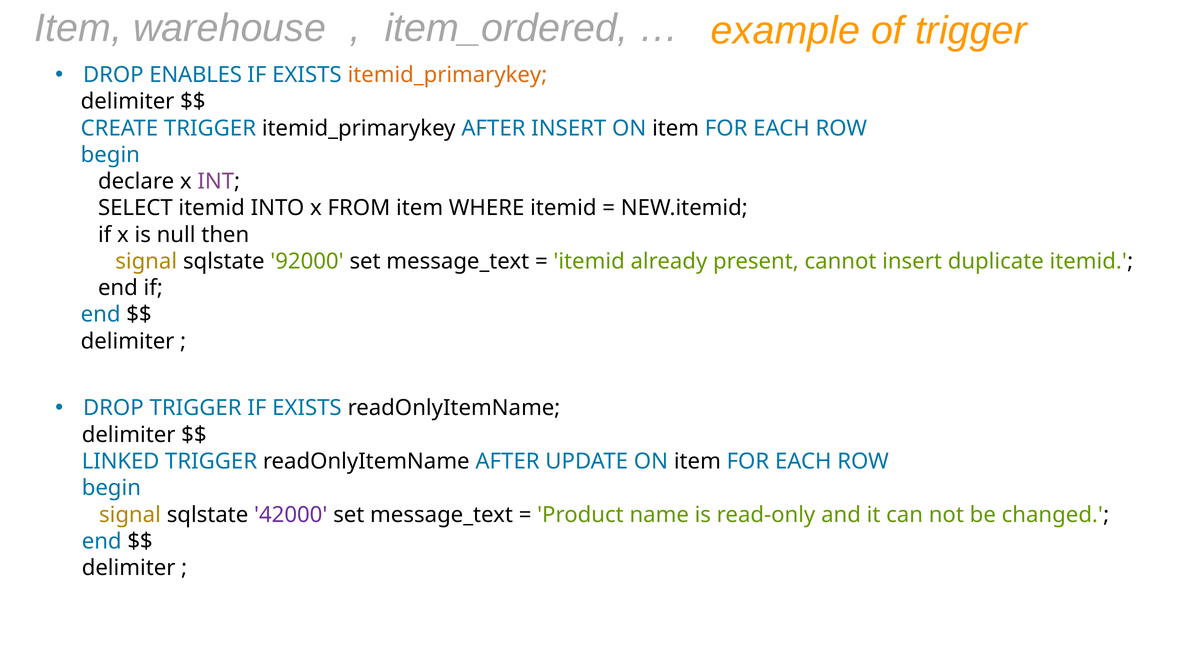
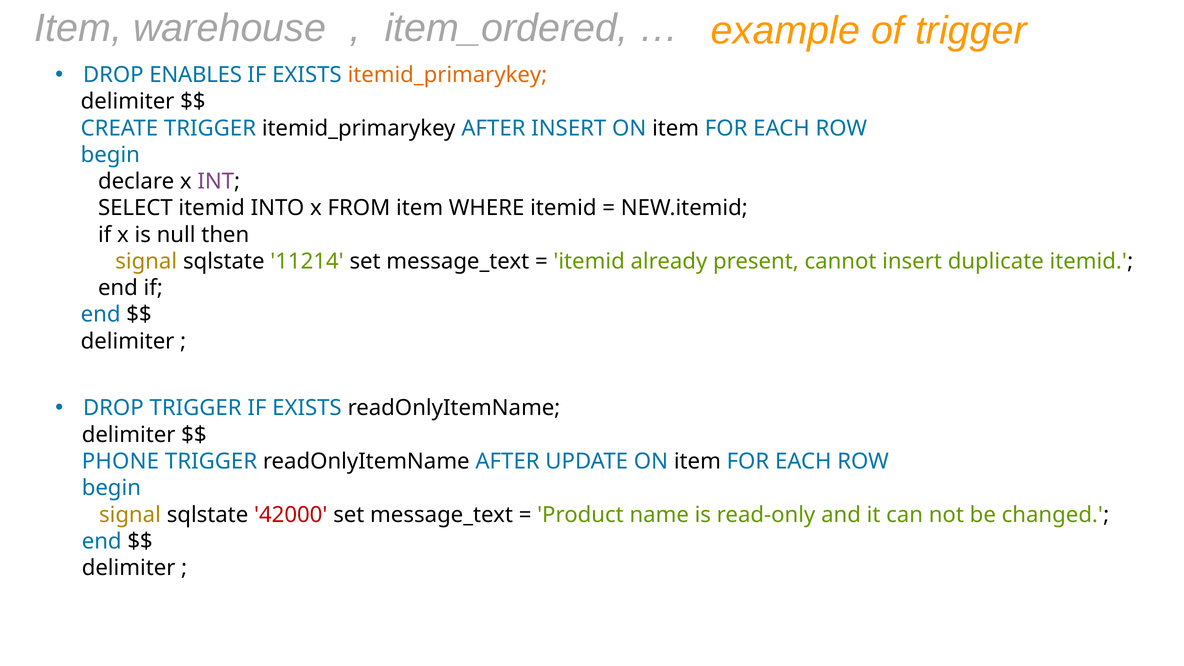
92000: 92000 -> 11214 (307, 261)
LINKED: LINKED -> PHONE (120, 461)
42000 colour: purple -> red (291, 515)
